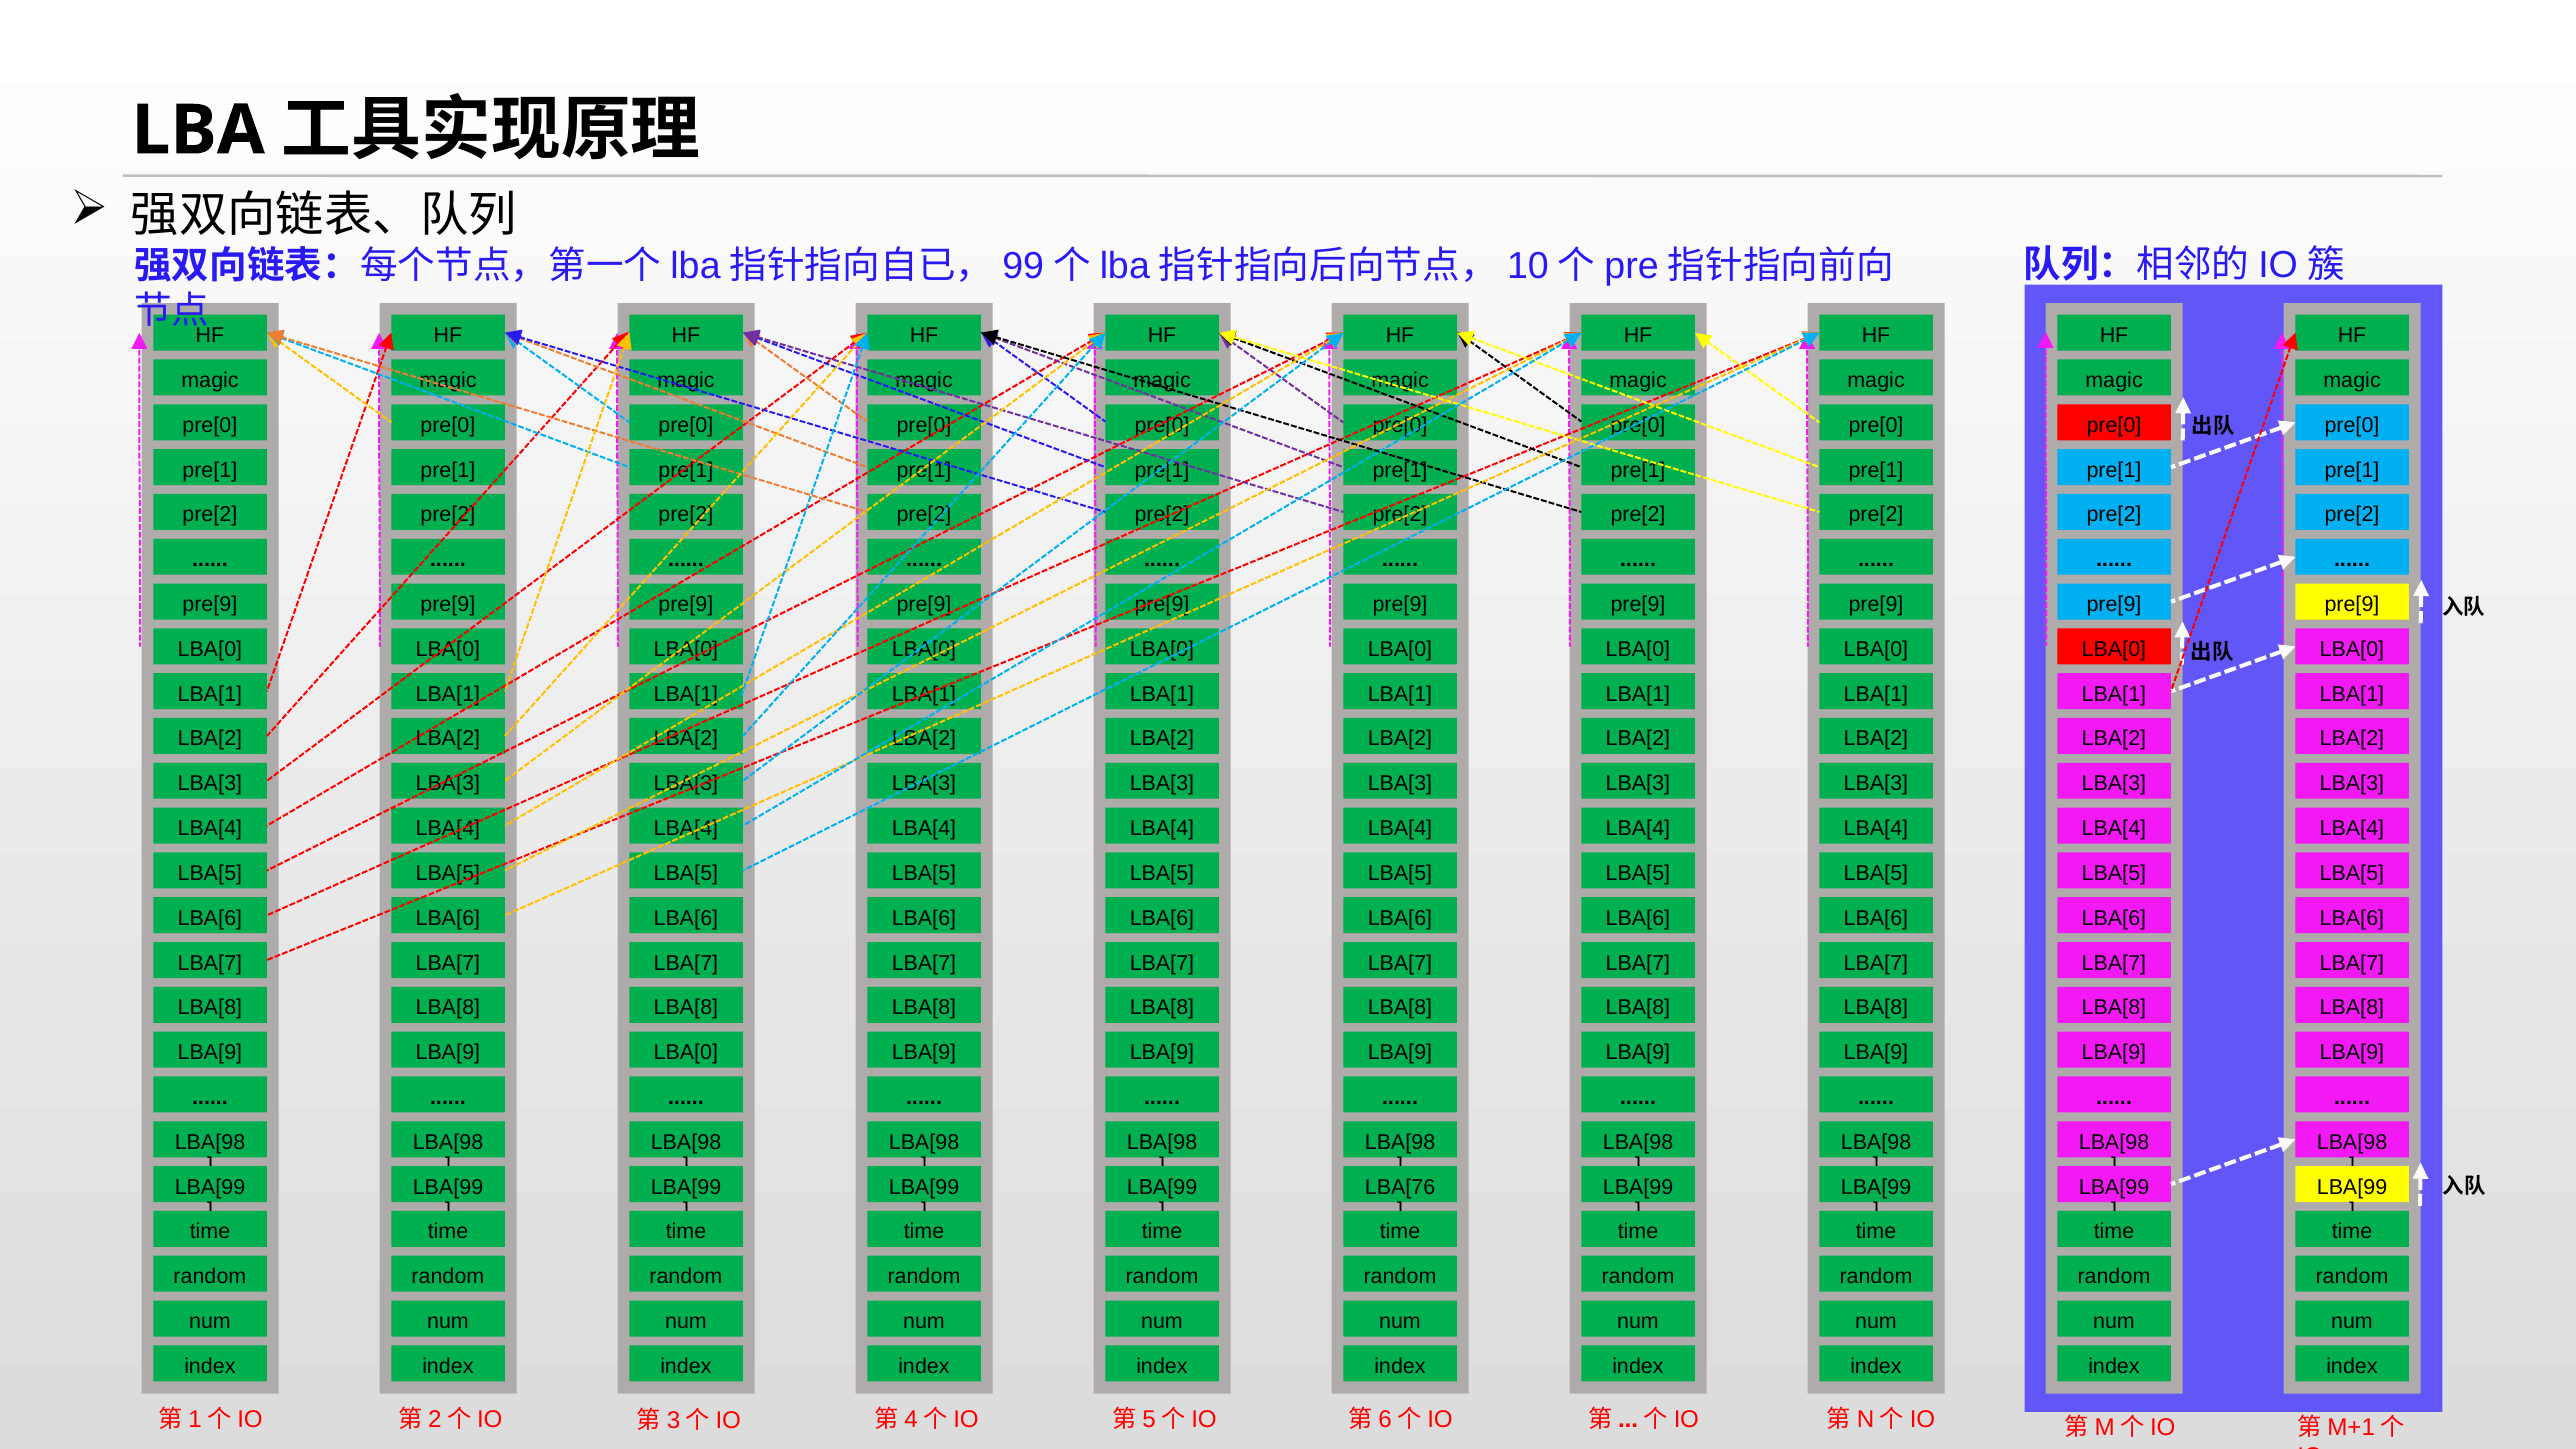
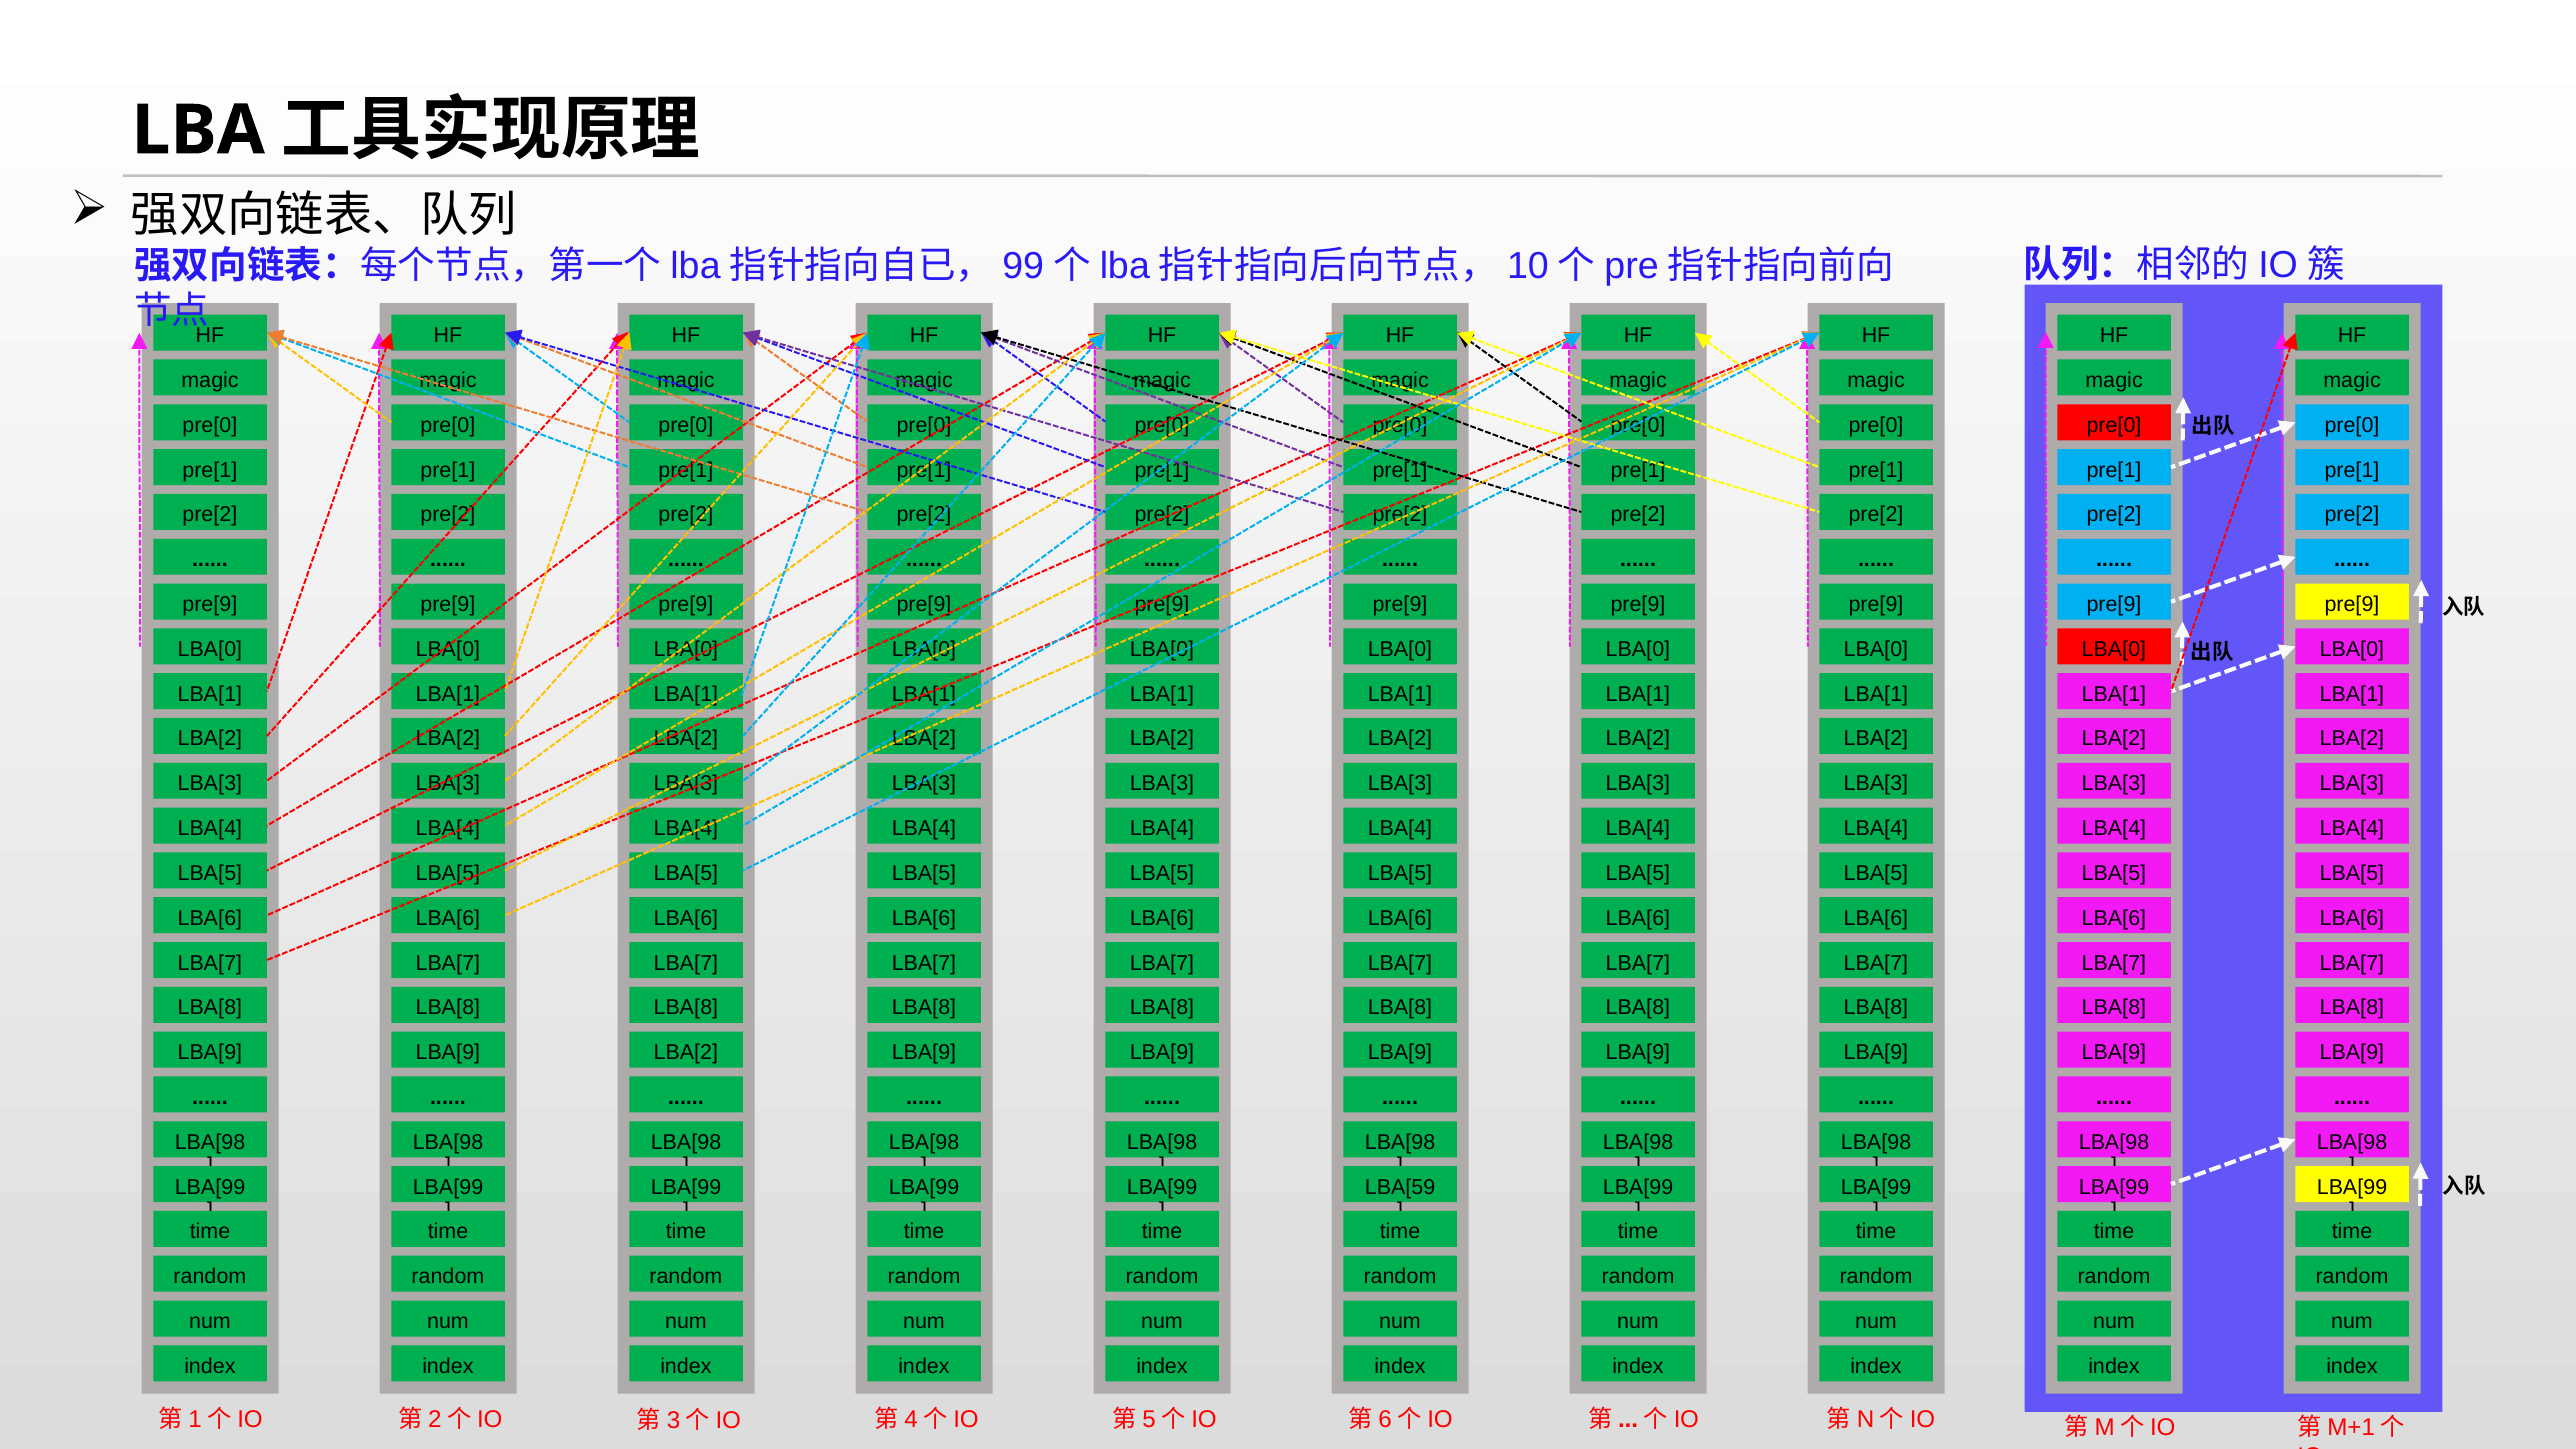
LBA[0: LBA[0 -> LBA[2 (686, 1053)
LBA[76: LBA[76 -> LBA[59 (1400, 1187)
